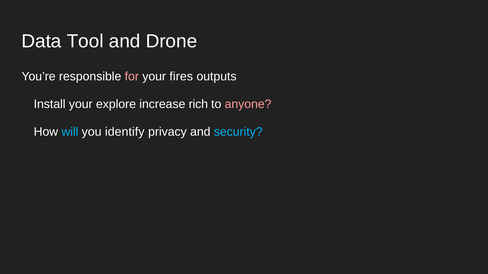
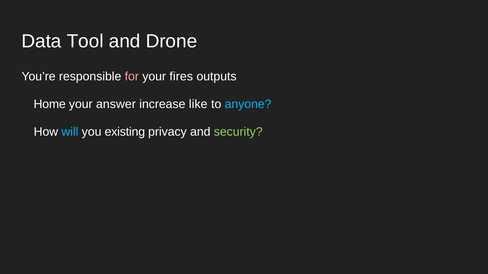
Install: Install -> Home (50, 104)
explore: explore -> answer (116, 104)
rich: rich -> like (198, 104)
anyone colour: pink -> light blue (248, 104)
identify: identify -> existing (125, 132)
security colour: light blue -> light green (238, 132)
